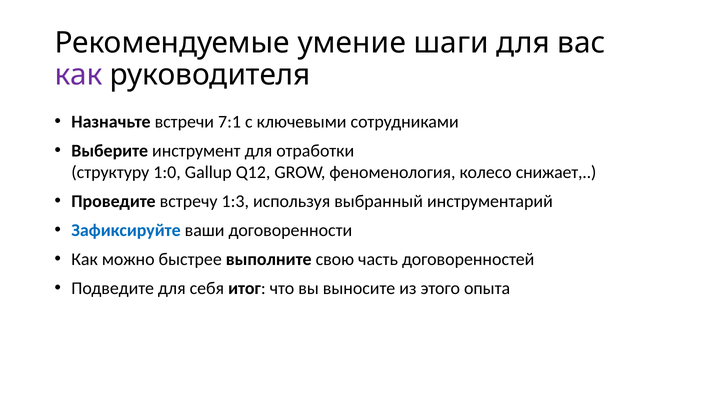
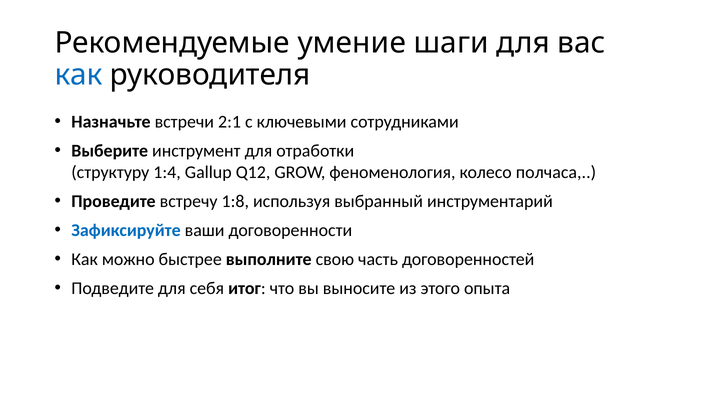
как colour: purple -> blue (79, 75)
7:1: 7:1 -> 2:1 (230, 122)
1:0: 1:0 -> 1:4 (167, 172)
снижает: снижает -> полчаса (556, 172)
1:3: 1:3 -> 1:8 (235, 201)
